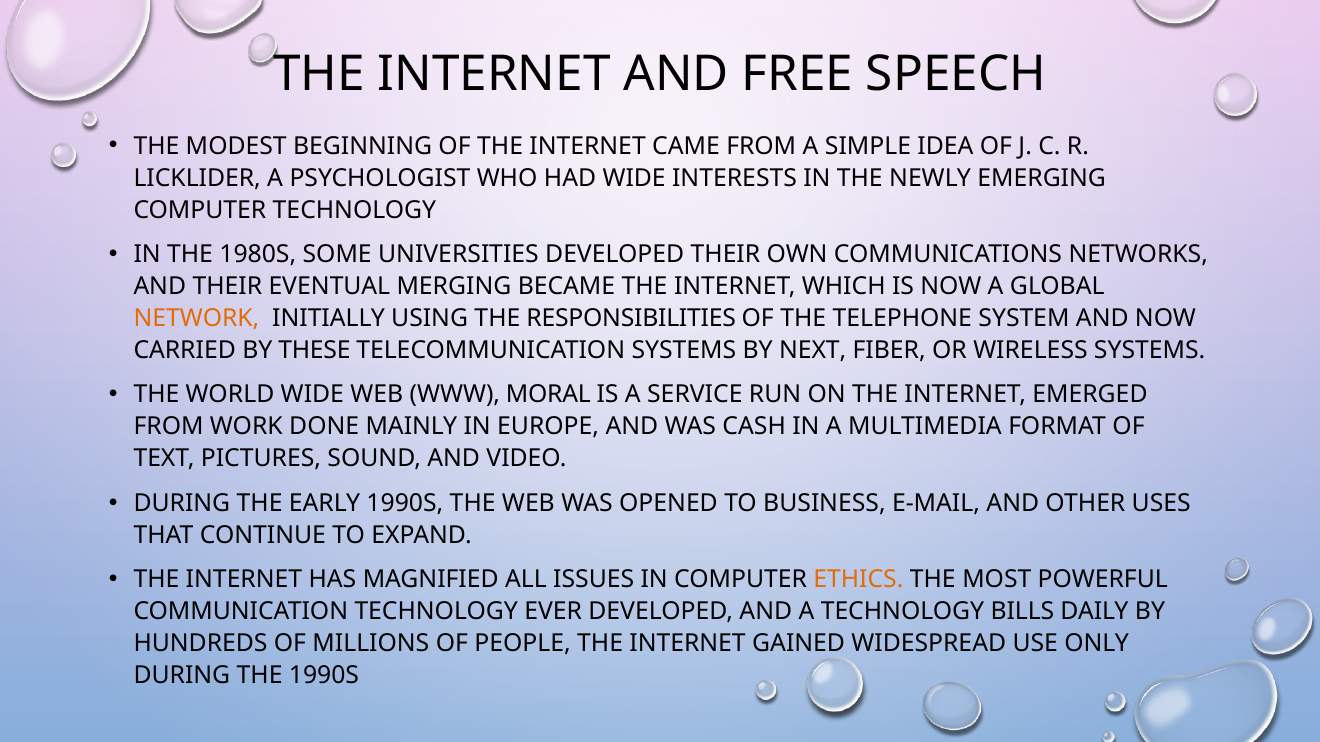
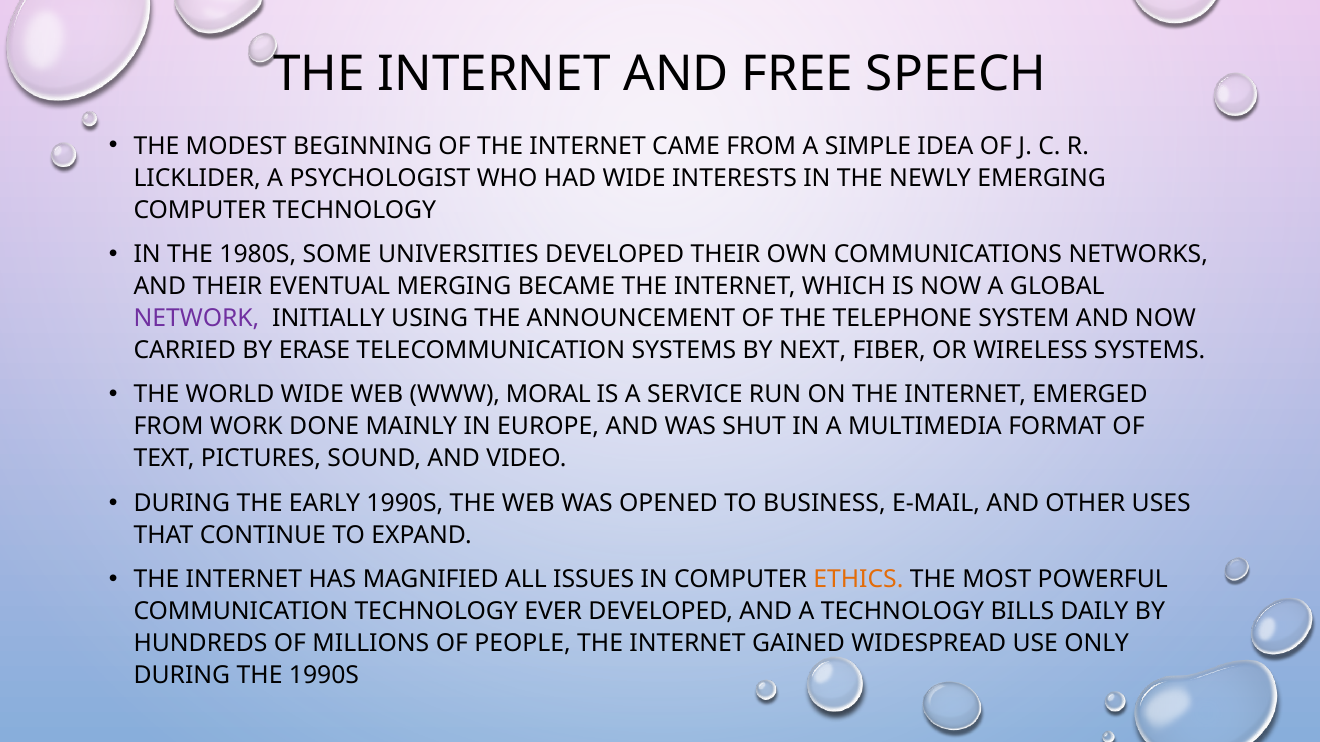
NETWORK colour: orange -> purple (196, 319)
RESPONSIBILITIES: RESPONSIBILITIES -> ANNOUNCEMENT (631, 319)
THESE: THESE -> ERASE (314, 351)
CASH: CASH -> SHUT (754, 427)
